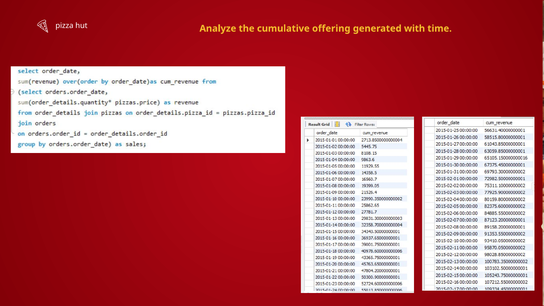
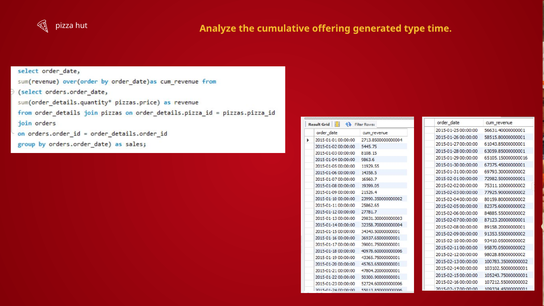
with: with -> type (415, 29)
